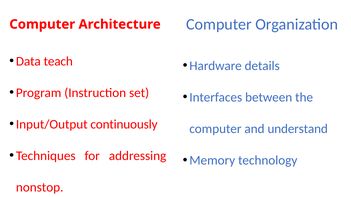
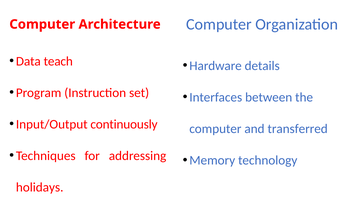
understand: understand -> transferred (298, 129)
nonstop: nonstop -> holidays (40, 188)
